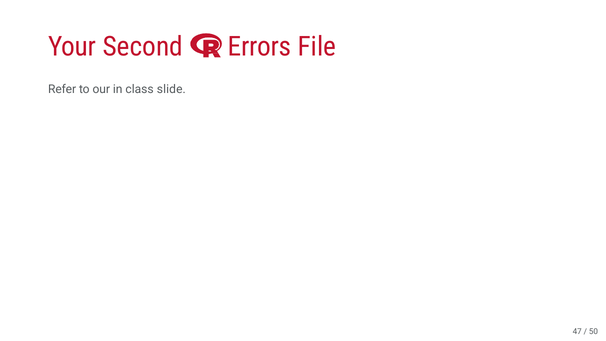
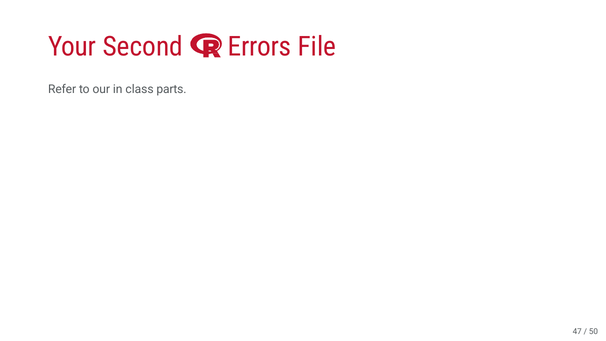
slide: slide -> parts (171, 89)
